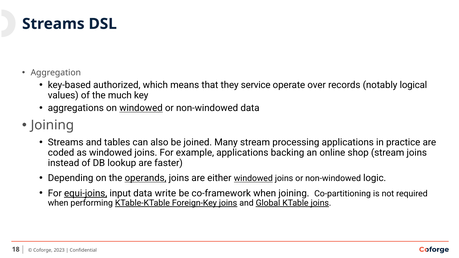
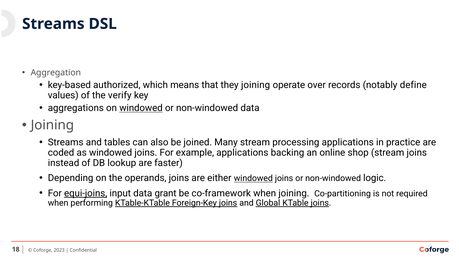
they service: service -> joining (256, 85)
logical: logical -> define (413, 85)
much: much -> verify (120, 95)
operands underline: present -> none (146, 178)
write: write -> grant (166, 193)
